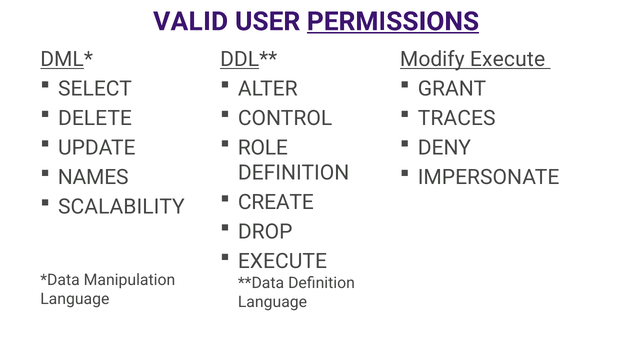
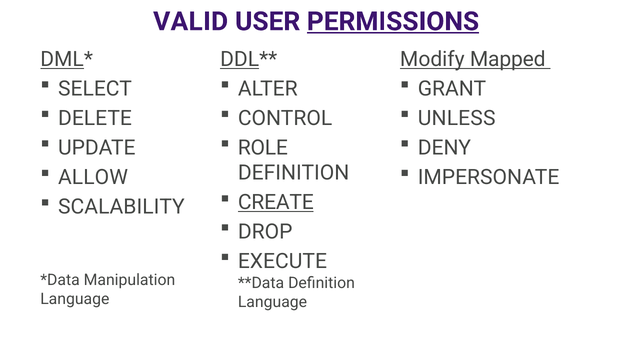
Modify Execute: Execute -> Mapped (508, 59)
TRACES: TRACES -> UNLESS (457, 118)
NAMES: NAMES -> ALLOW (93, 177)
CREATE underline: none -> present (276, 203)
